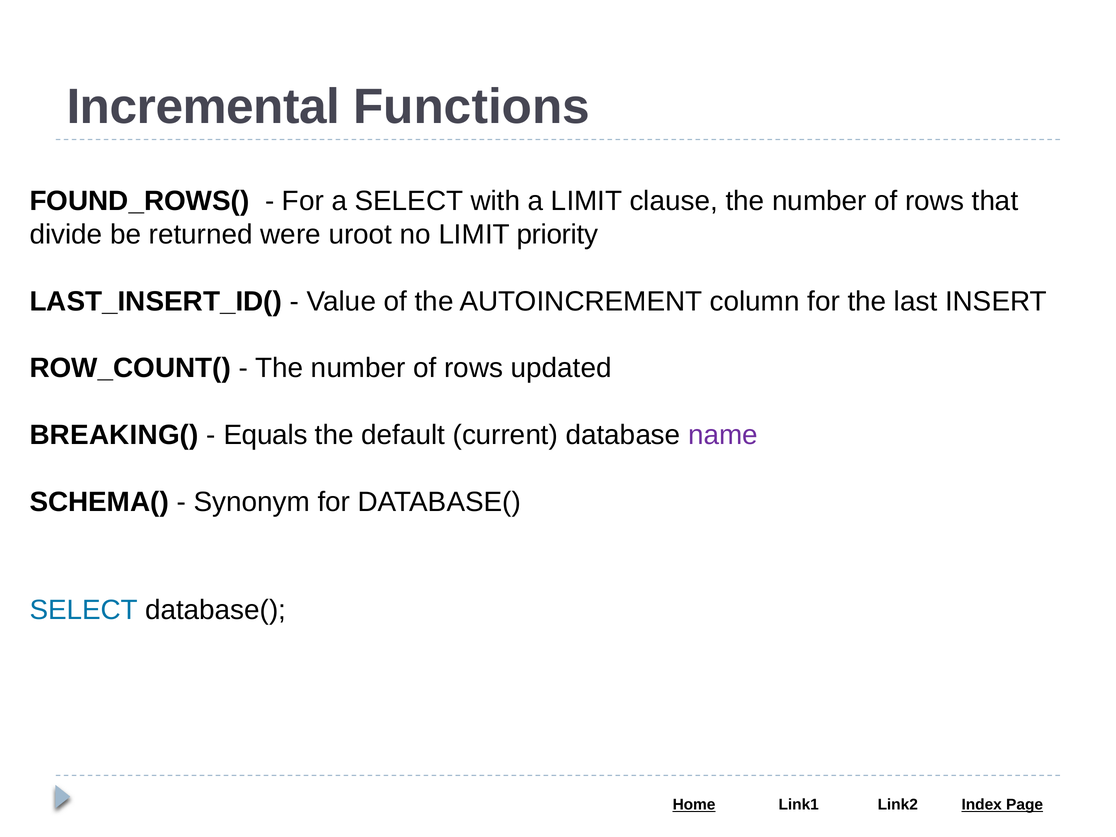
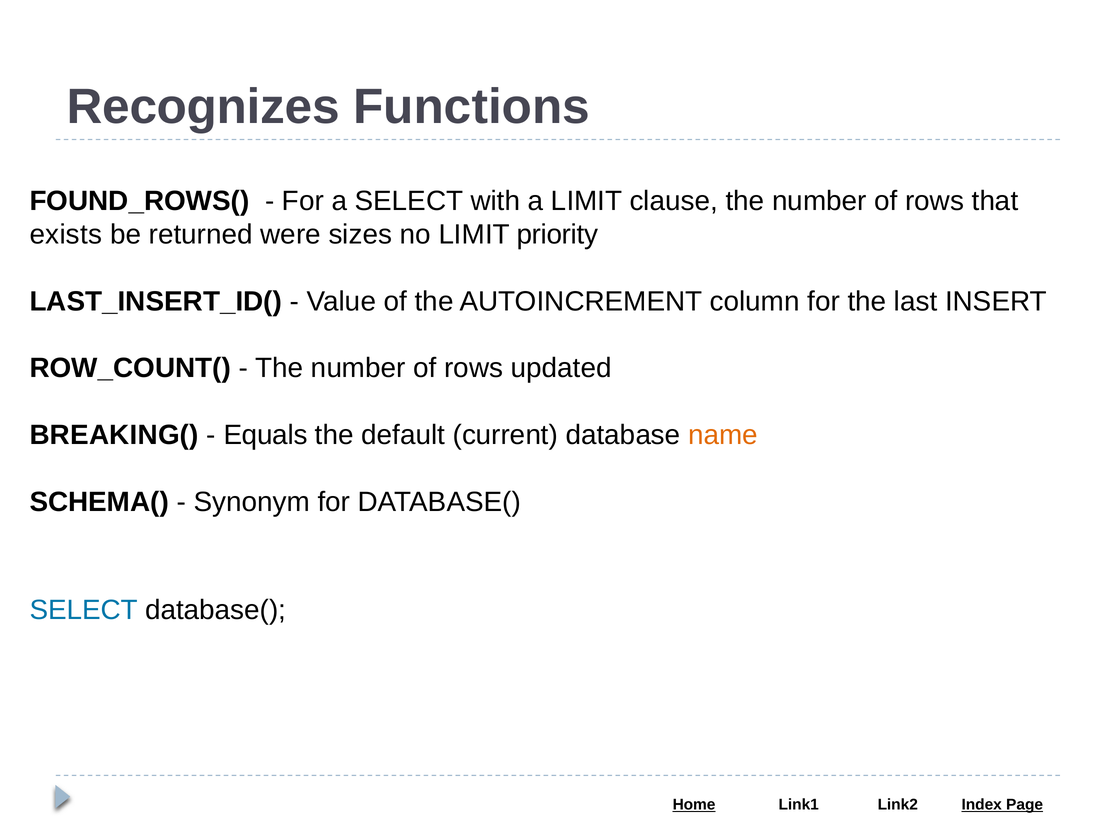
Incremental: Incremental -> Recognizes (203, 107)
divide: divide -> exists (66, 234)
uroot: uroot -> sizes (360, 234)
name colour: purple -> orange (723, 435)
